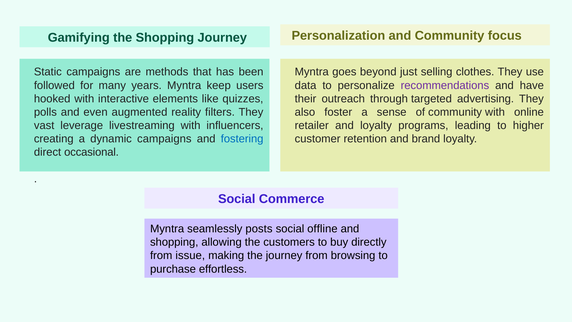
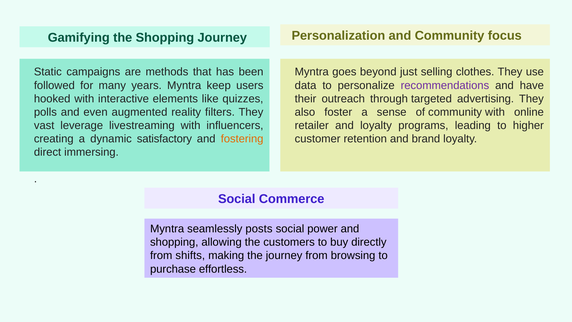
dynamic campaigns: campaigns -> satisfactory (164, 139)
fostering colour: blue -> orange (242, 139)
occasional: occasional -> immersing (91, 152)
offline: offline -> power (322, 229)
issue: issue -> shifts (190, 255)
